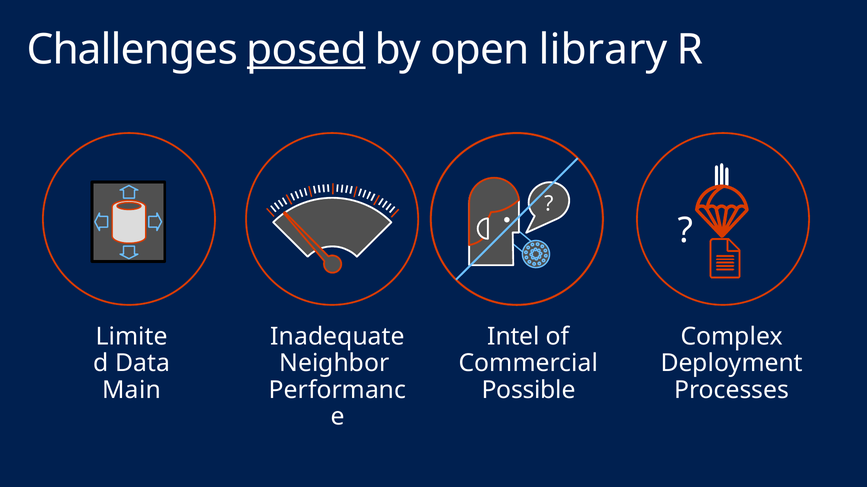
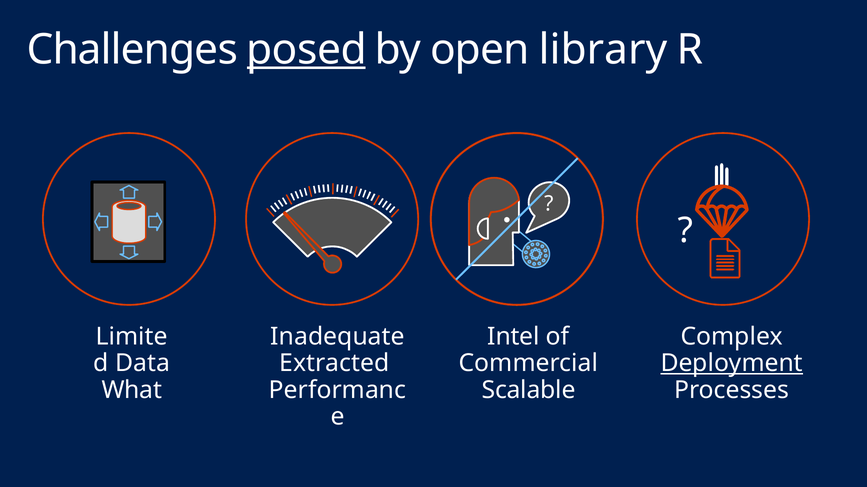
Neighbor: Neighbor -> Extracted (334, 364)
Deployment underline: none -> present (732, 364)
Main: Main -> What (132, 391)
Possible: Possible -> Scalable (529, 391)
